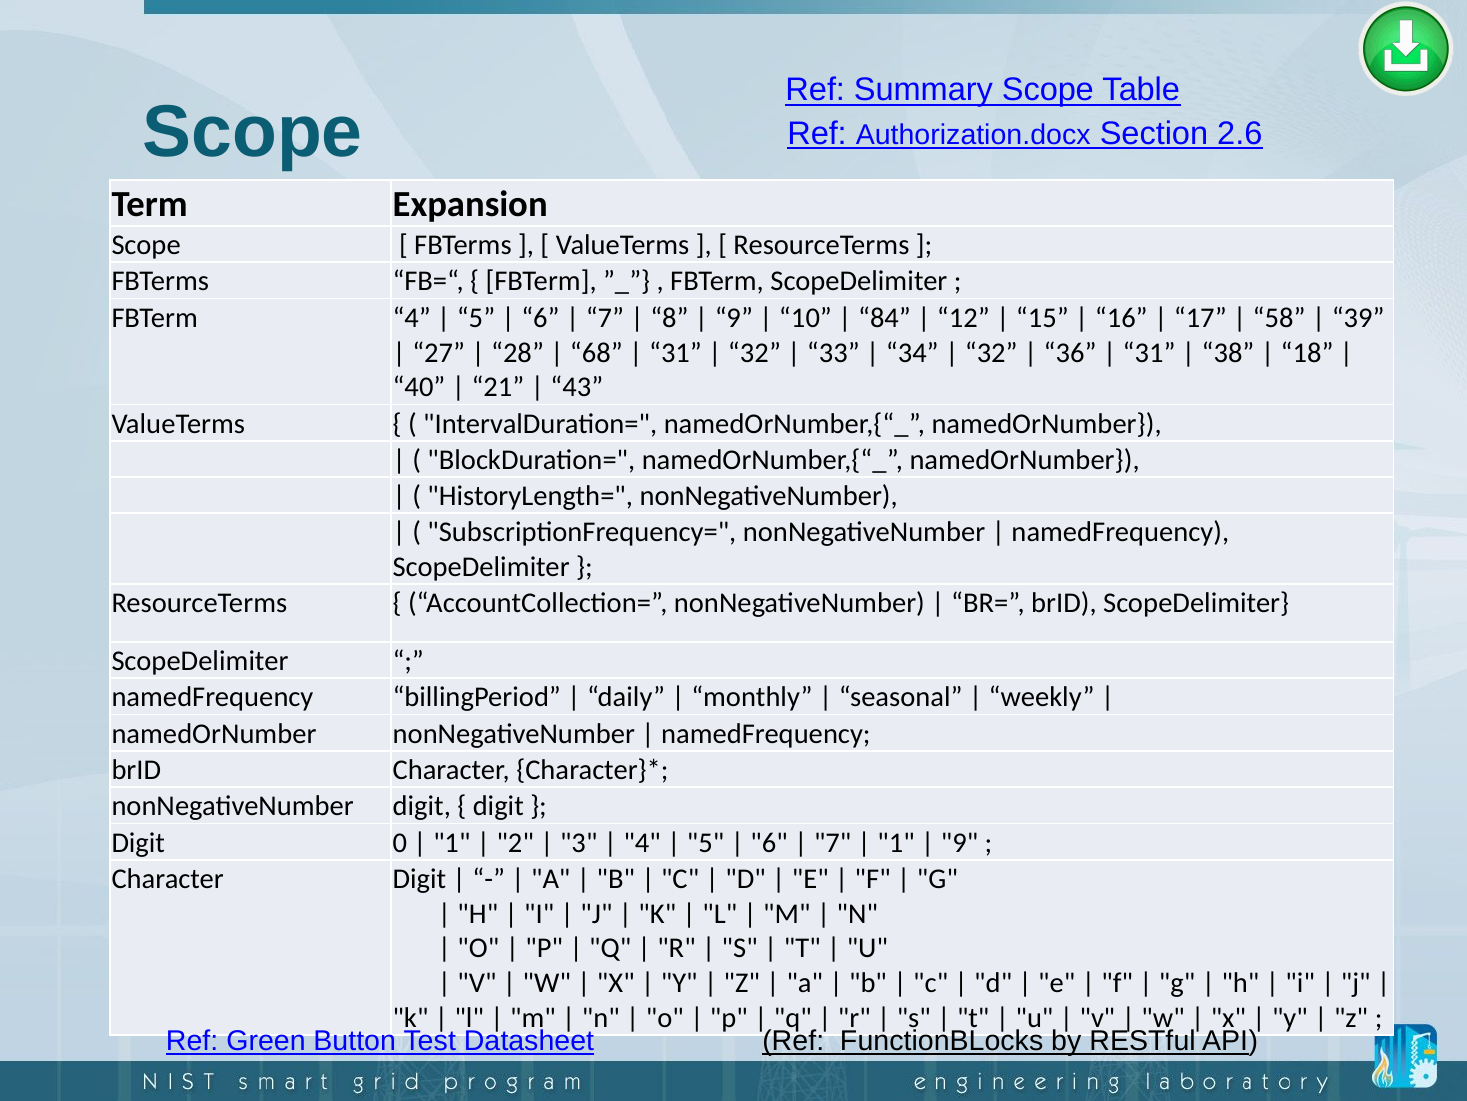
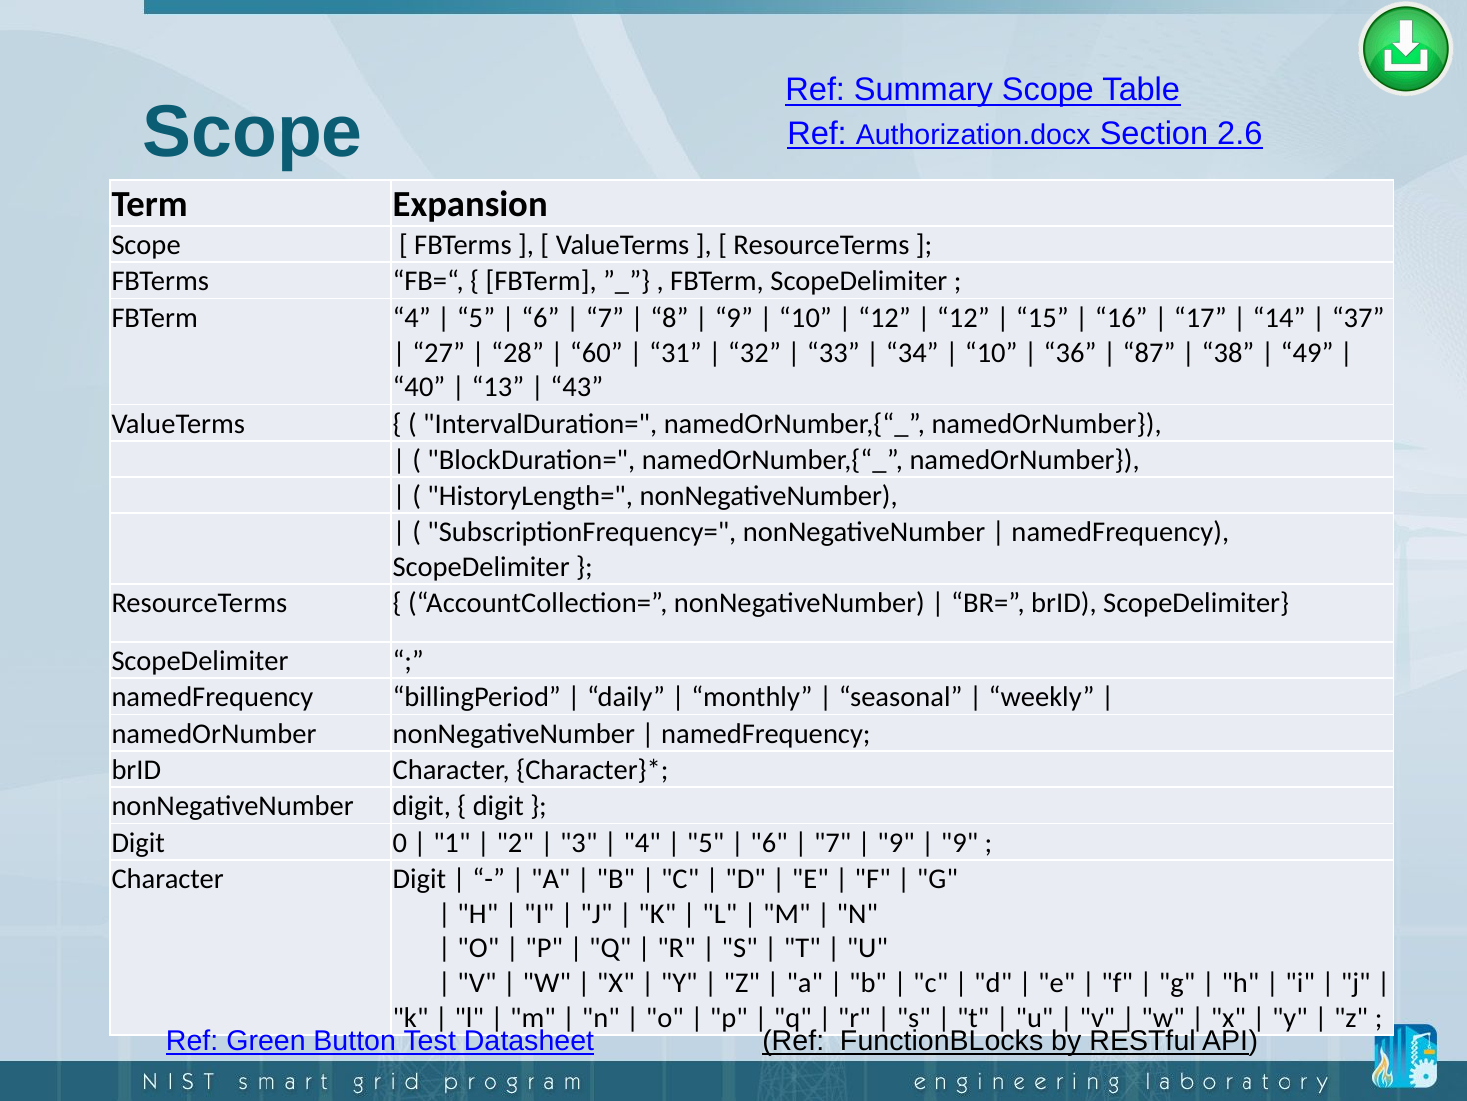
84: 84 -> 12 (884, 318)
58: 58 -> 14 (1279, 318)
39: 39 -> 37 (1358, 318)
68: 68 -> 60 (596, 352)
32: 32 -> 10 (991, 352)
31: 31 -> 87 (1149, 352)
18: 18 -> 49 (1307, 352)
21: 21 -> 13 (498, 387)
1: 1 -> 9 (896, 842)
